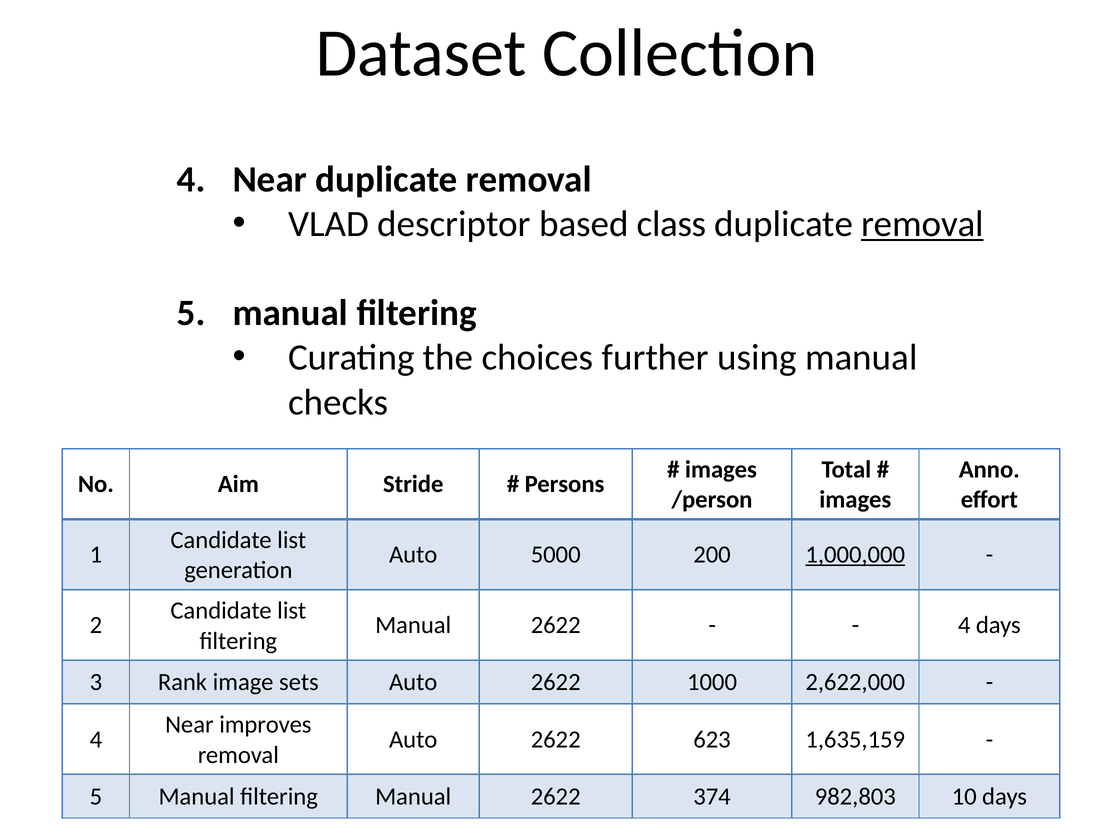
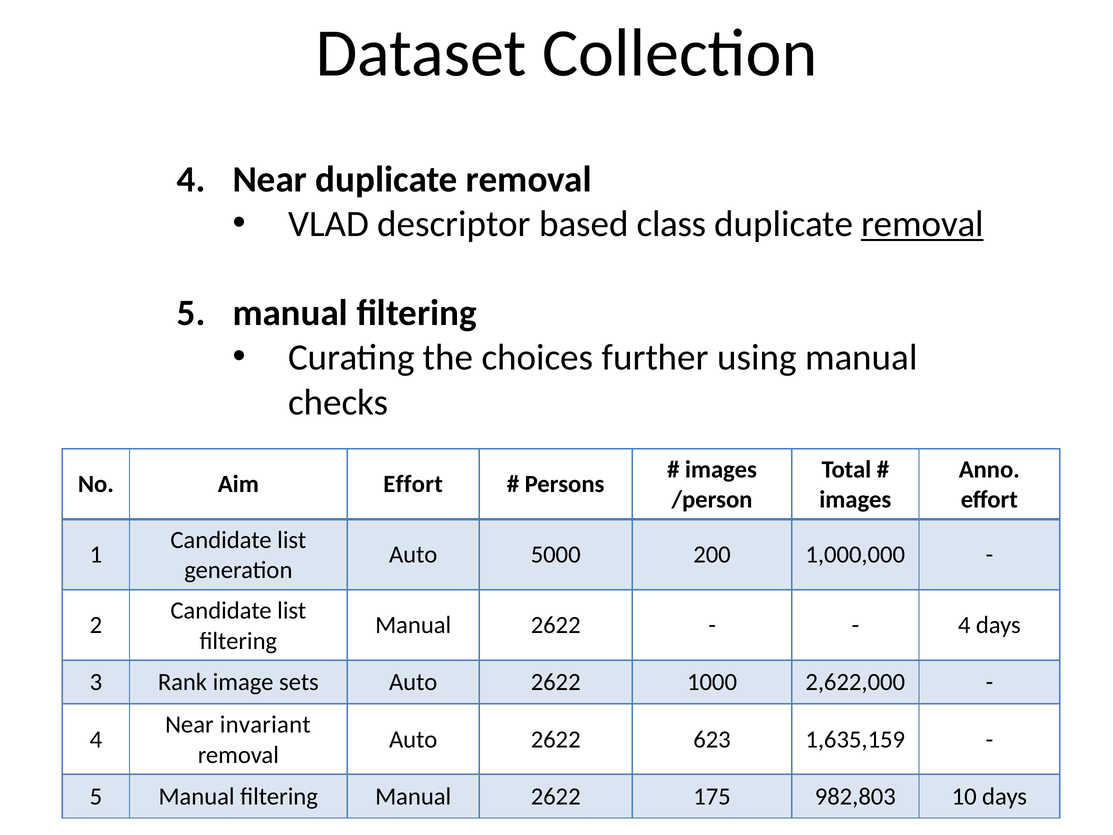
Aim Stride: Stride -> Effort (413, 484)
1,000,000 underline: present -> none (855, 555)
improves: improves -> invariant (265, 725)
374: 374 -> 175 (712, 796)
